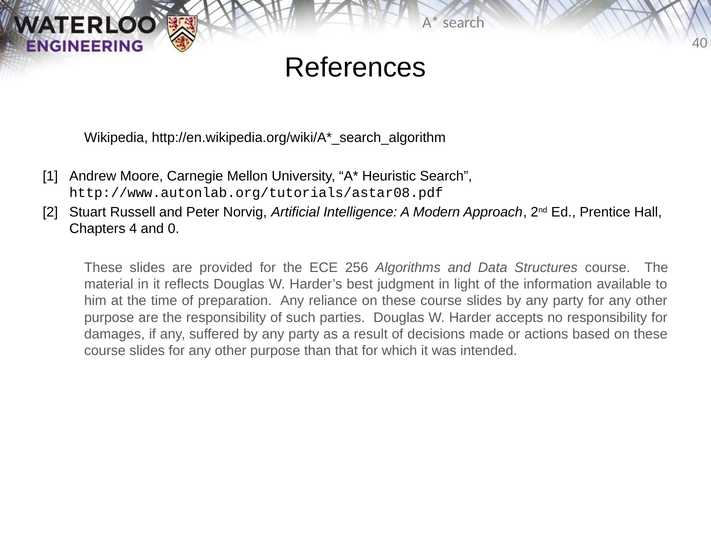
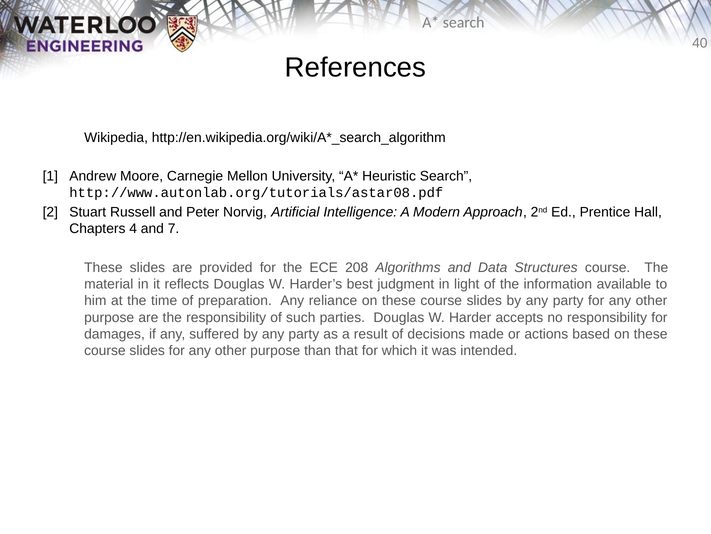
0: 0 -> 7 (174, 229)
256: 256 -> 208 (357, 267)
